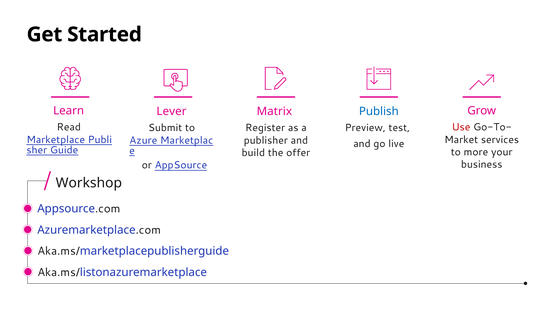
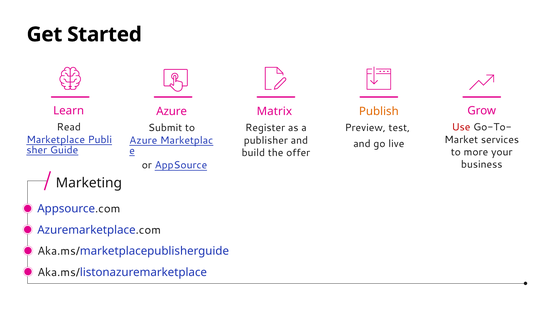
Lever: Lever -> Azure (172, 112)
Publish colour: blue -> orange (379, 112)
Workshop: Workshop -> Marketing (89, 183)
